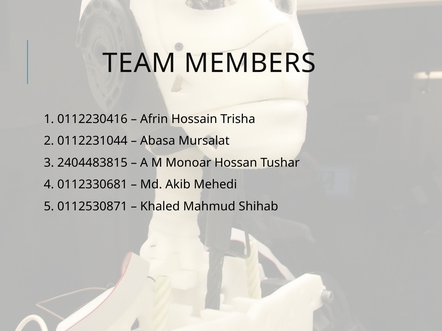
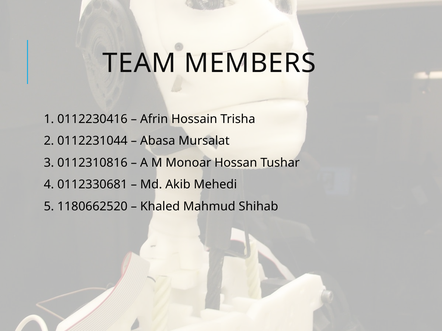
2404483815: 2404483815 -> 0112310816 (92, 163)
0112530871: 0112530871 -> 1180662520 (92, 207)
